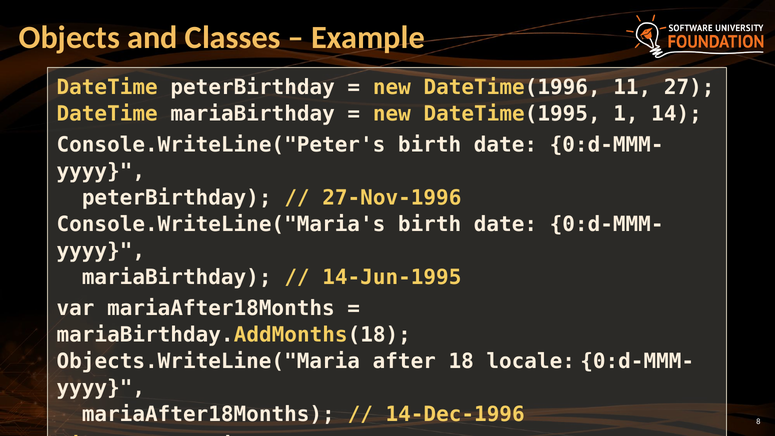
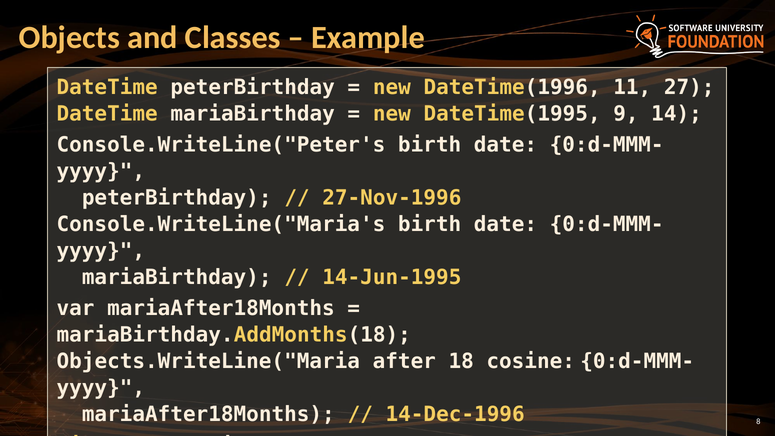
1: 1 -> 9 (626, 114)
locale: locale -> cosine (531, 361)
